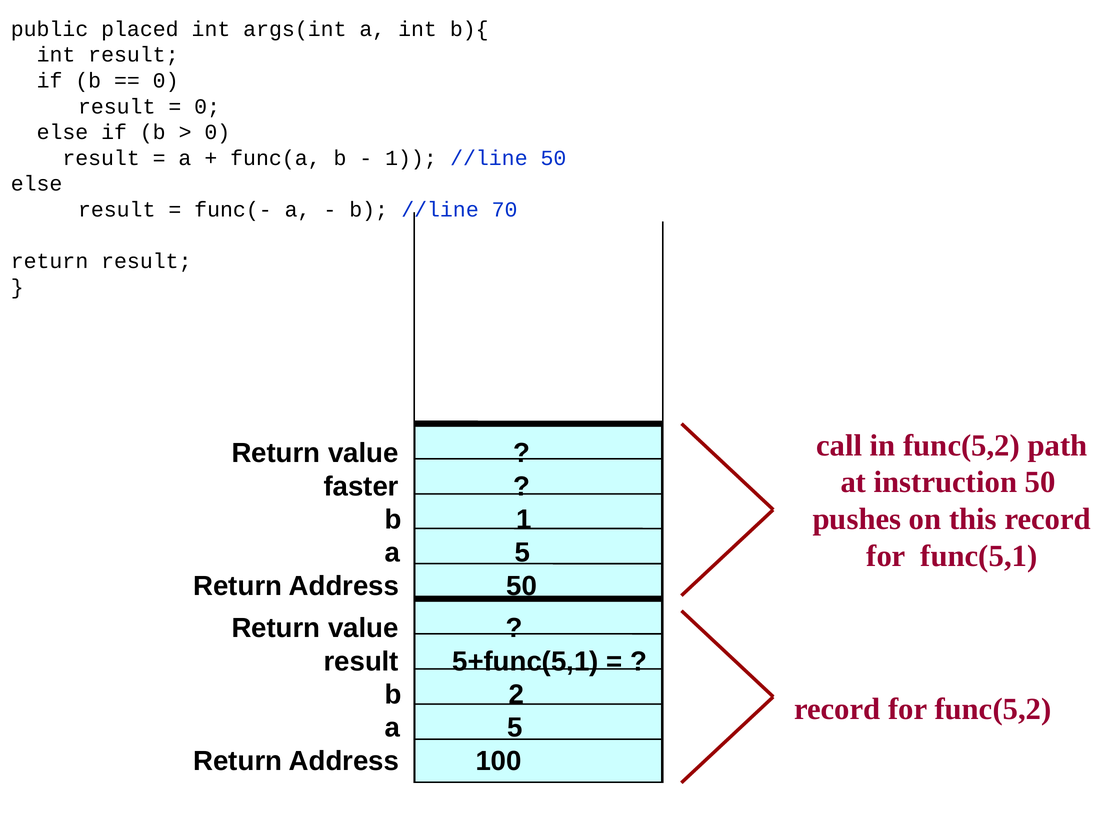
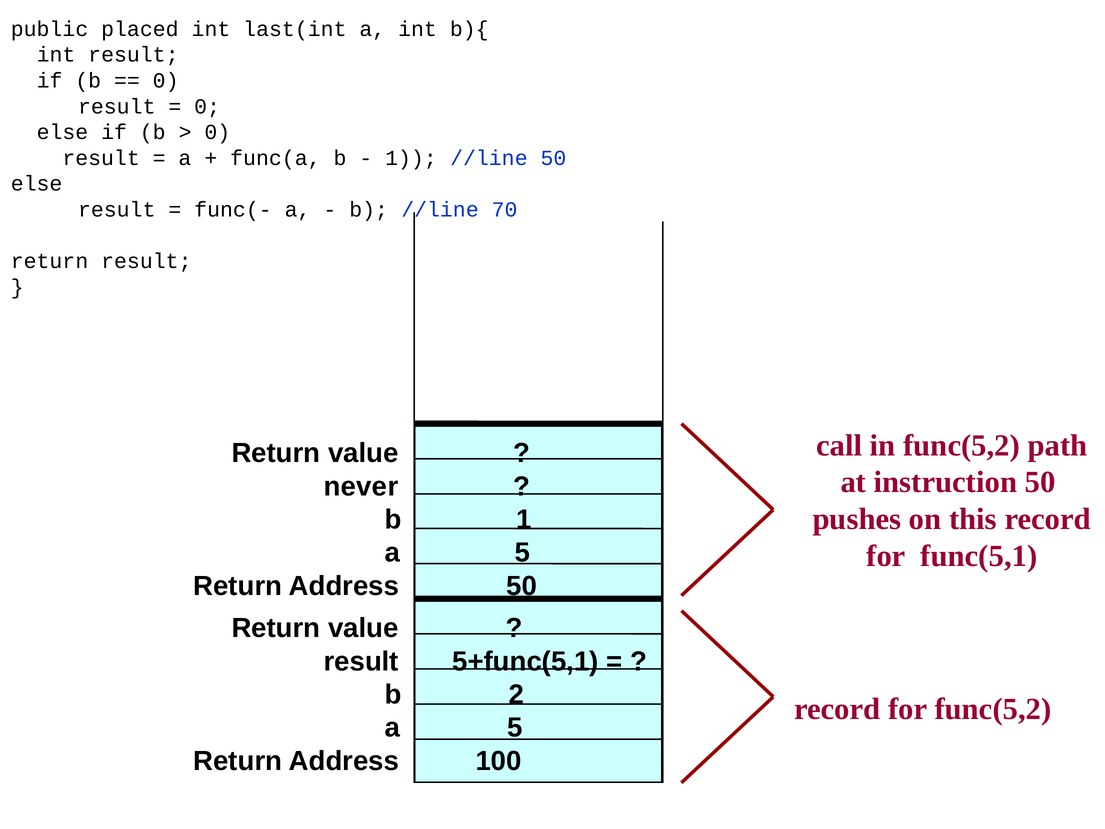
args(int: args(int -> last(int (295, 29)
faster: faster -> never (361, 486)
